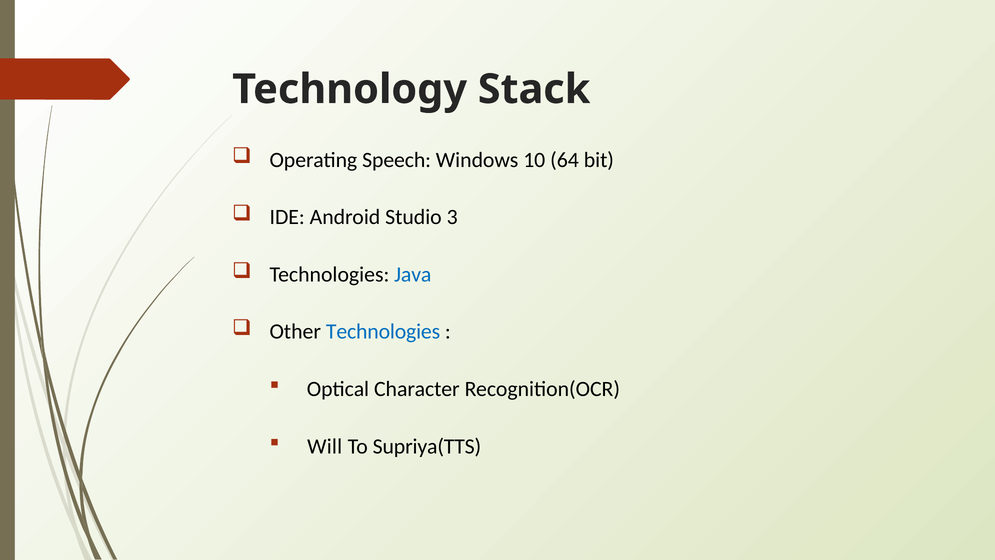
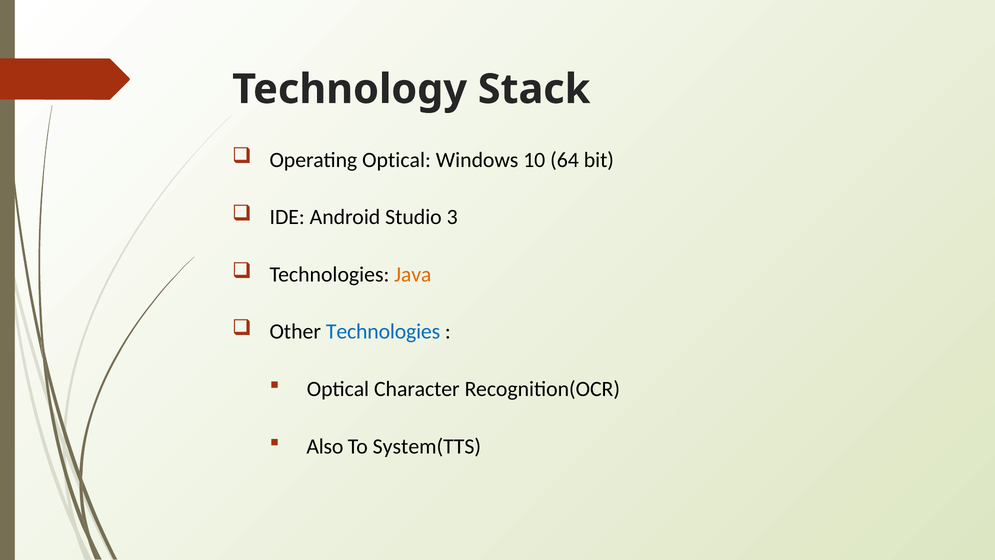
Operating Speech: Speech -> Optical (397, 160)
Java colour: blue -> orange (413, 274)
Will: Will -> Also (325, 446)
Supriya(TTS: Supriya(TTS -> System(TTS (427, 446)
